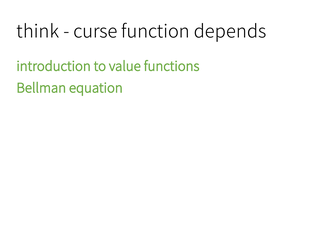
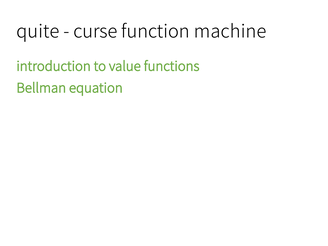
think: think -> quite (38, 32)
depends: depends -> machine (230, 32)
